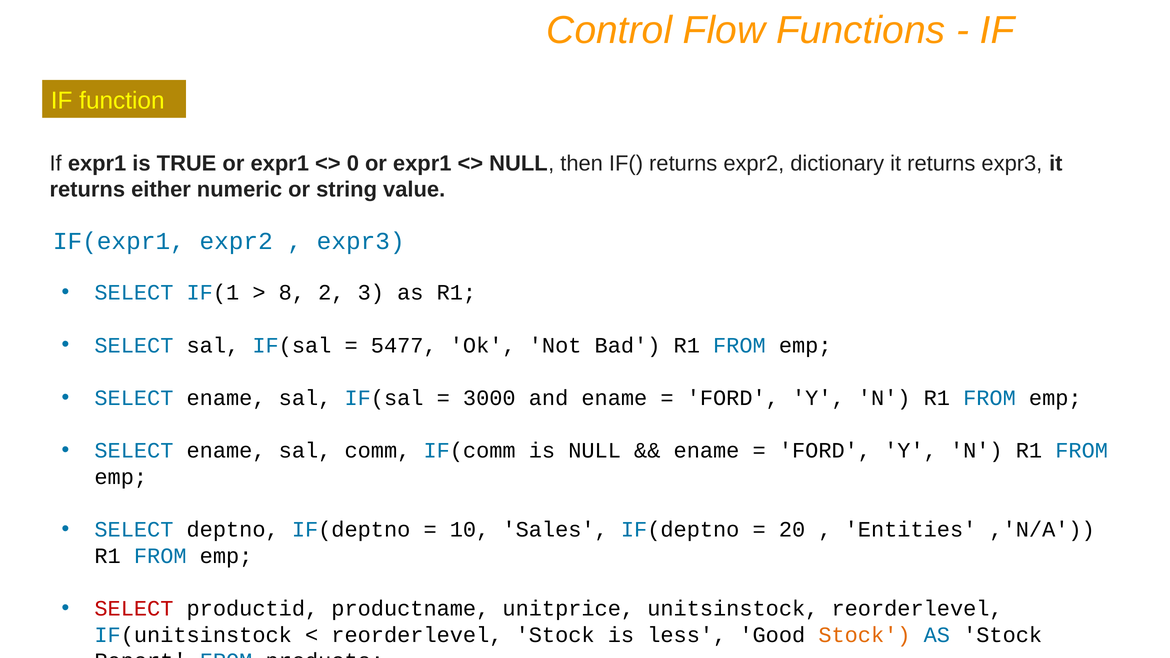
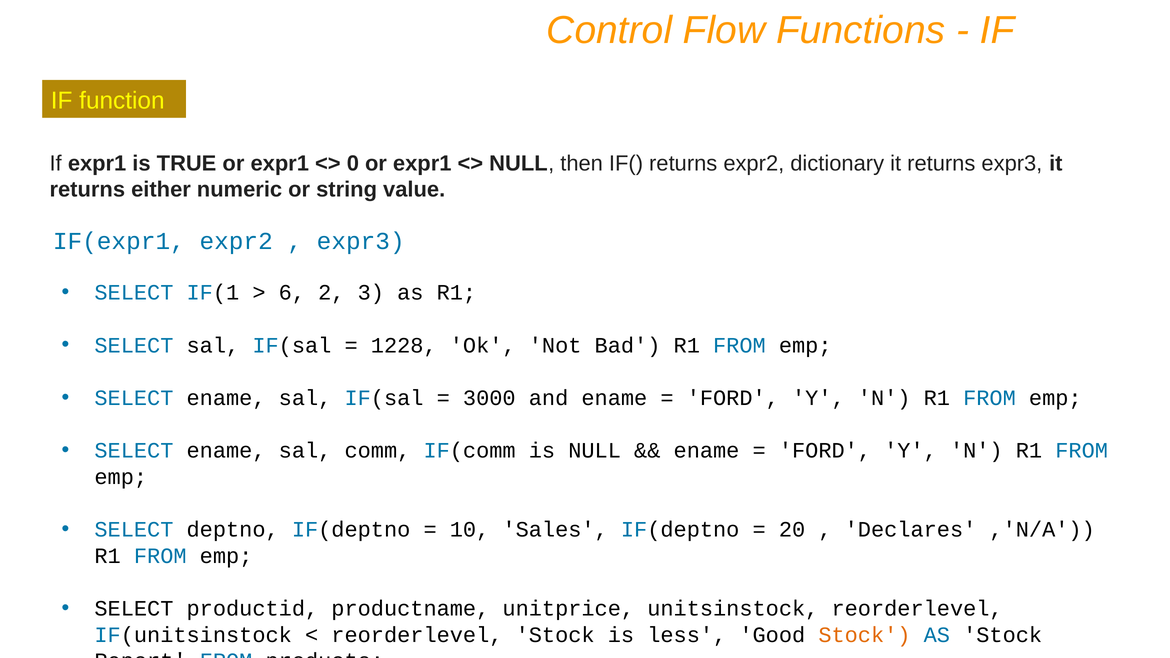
8: 8 -> 6 (292, 293)
5477: 5477 -> 1228 (404, 345)
Entities: Entities -> Declares (911, 530)
SELECT colour: red -> black (134, 609)
